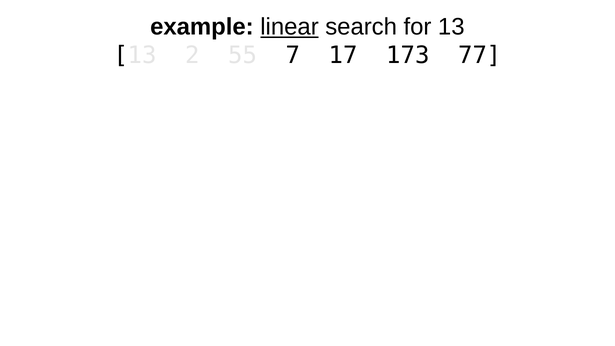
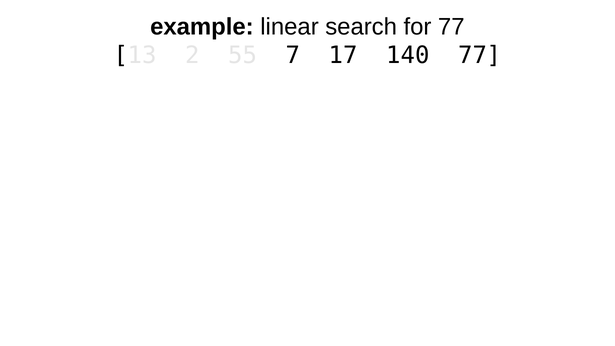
linear underline: present -> none (290, 27)
for 13: 13 -> 77 (451, 27)
173: 173 -> 140 (408, 56)
